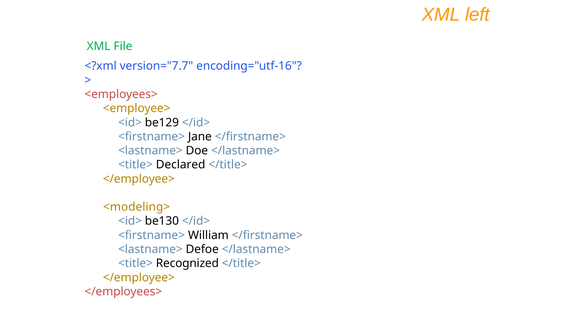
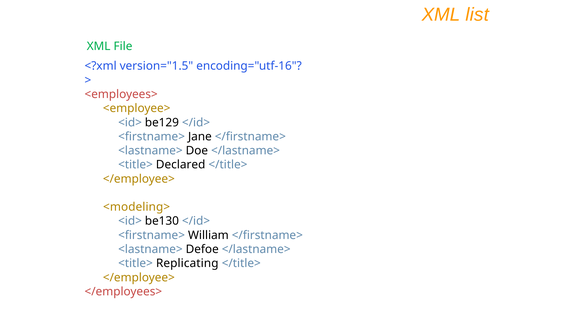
left: left -> list (477, 15)
version="7.7: version="7.7 -> version="1.5 (156, 66)
Recognized: Recognized -> Replicating (187, 264)
